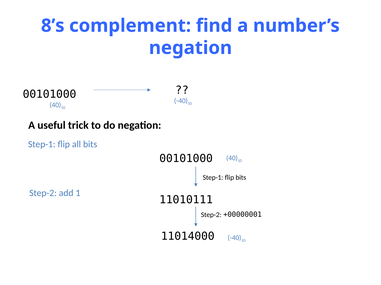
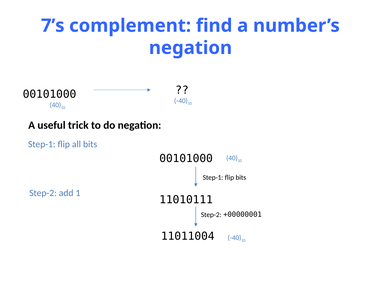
8’s: 8’s -> 7’s (53, 26)
11014000: 11014000 -> 11011004 (188, 237)
